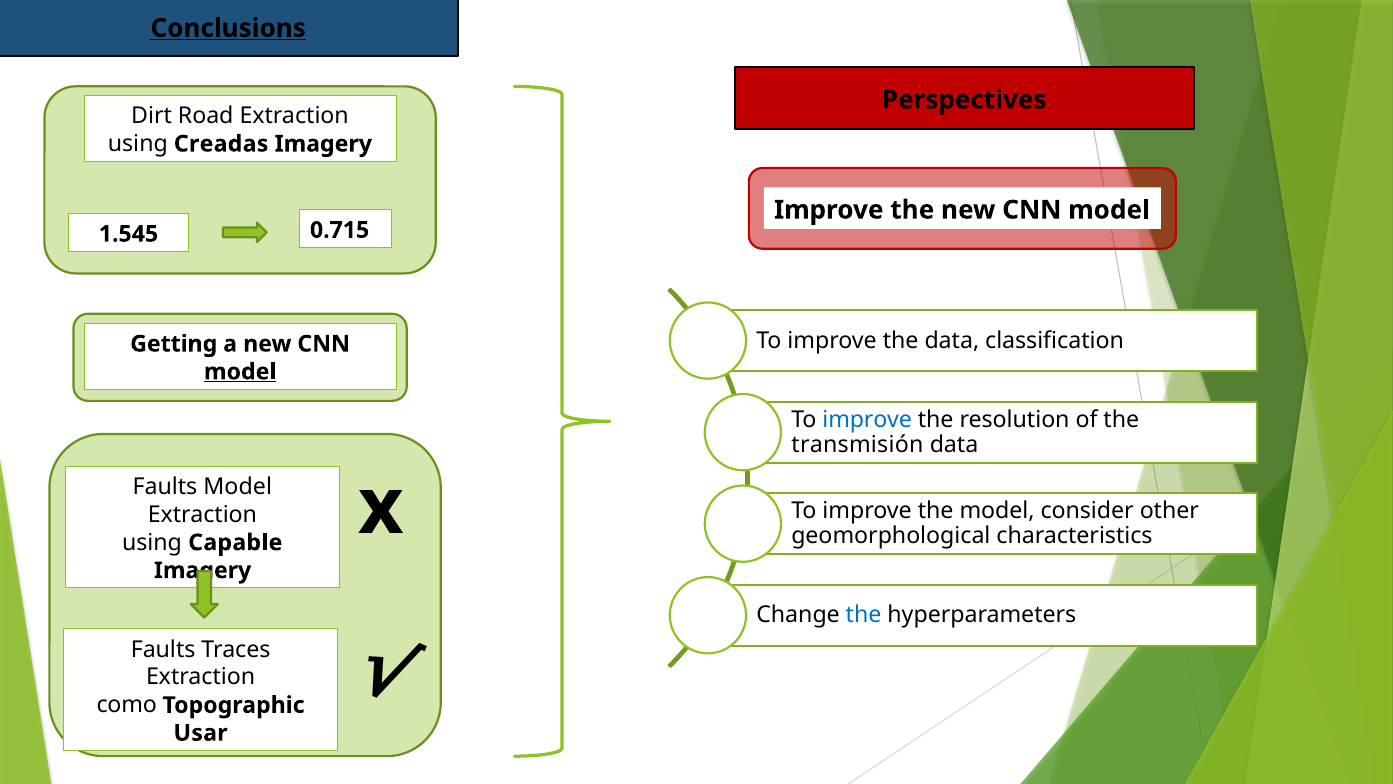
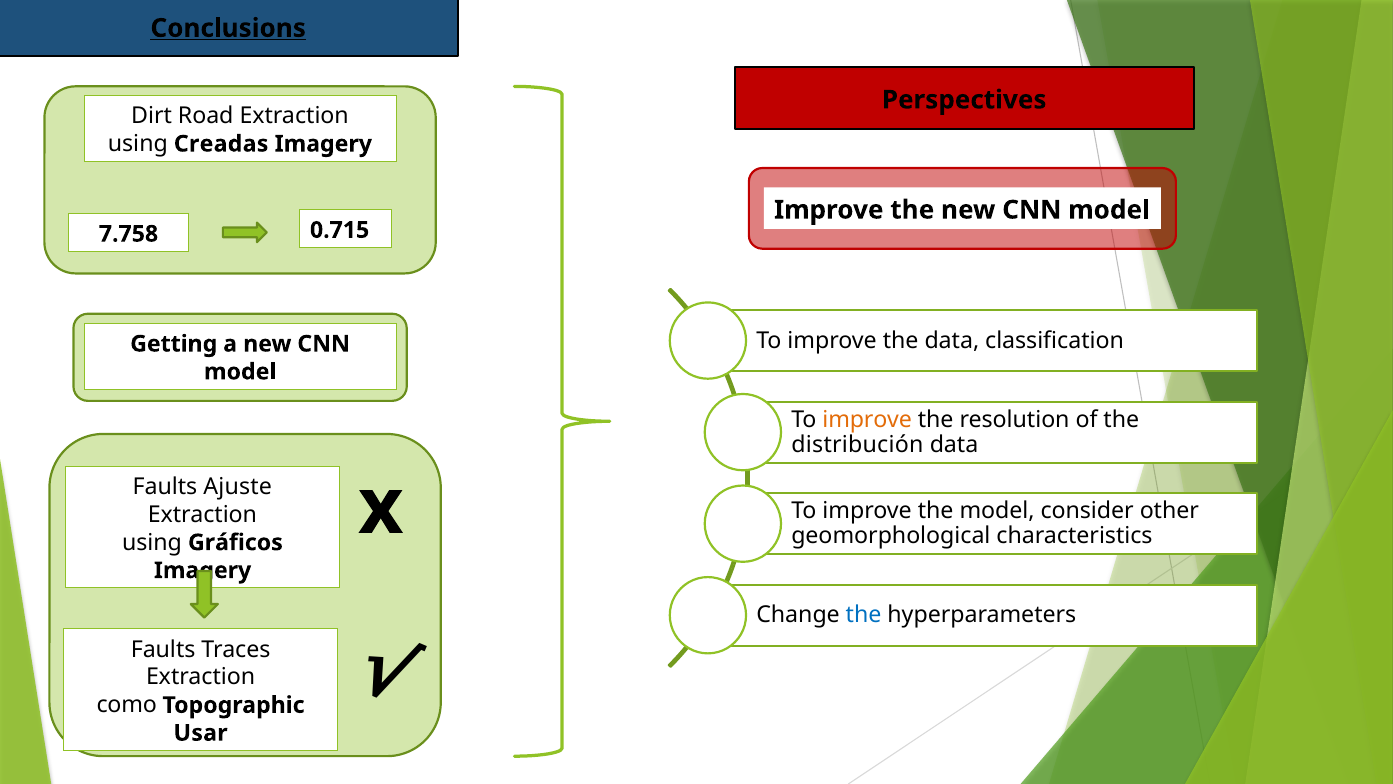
1.545: 1.545 -> 7.758 (128, 234)
model underline: present -> none (240, 372)
improve colour: blue -> orange (867, 419)
transmisión: transmisión -> distribución (857, 444)
Faults Model: Model -> Ajuste (238, 487)
Capable: Capable -> Gráficos (235, 542)
